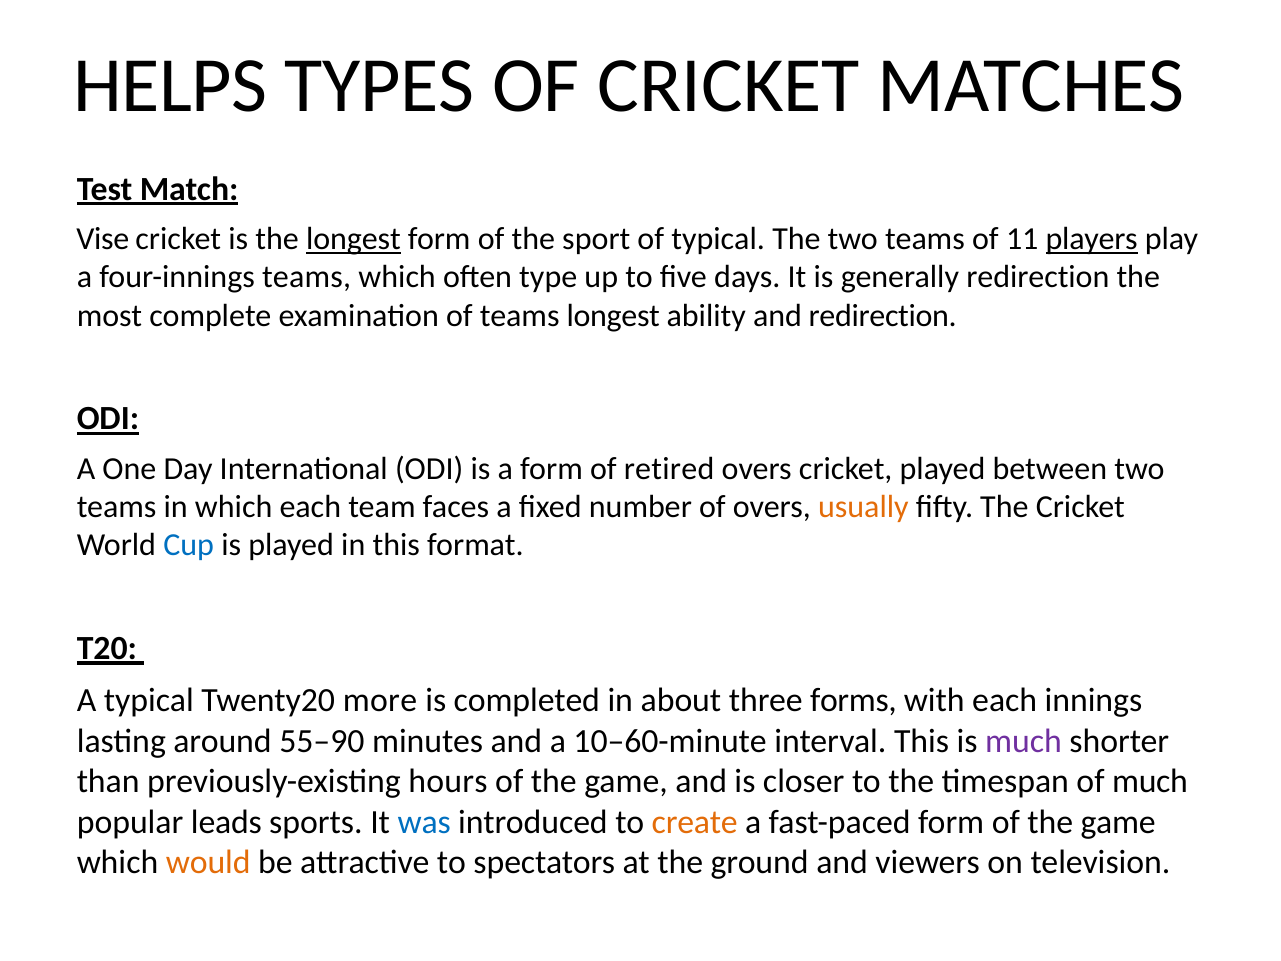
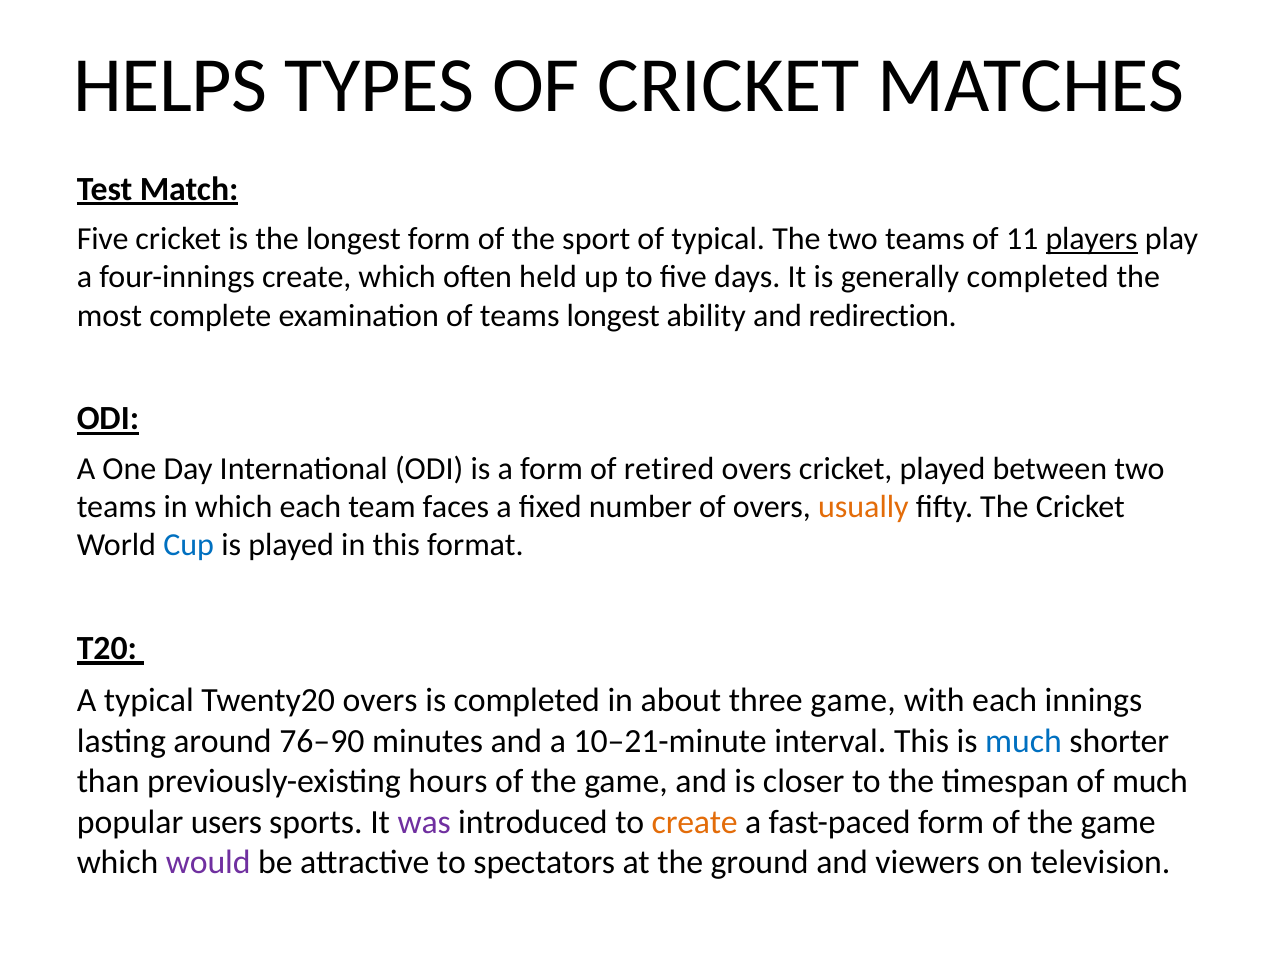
Vise: Vise -> Five (103, 239)
longest underline: present -> none (353, 239)
four-innings teams: teams -> create (307, 277)
type: type -> held (548, 277)
generally redirection: redirection -> completed (1038, 277)
Twenty20 more: more -> overs (380, 700)
three forms: forms -> game (853, 700)
55–90: 55–90 -> 76–90 (322, 741)
10–60-minute: 10–60-minute -> 10–21-minute (670, 741)
much colour: purple -> blue (1023, 741)
leads: leads -> users (226, 822)
was colour: blue -> purple (424, 822)
would colour: orange -> purple (208, 862)
